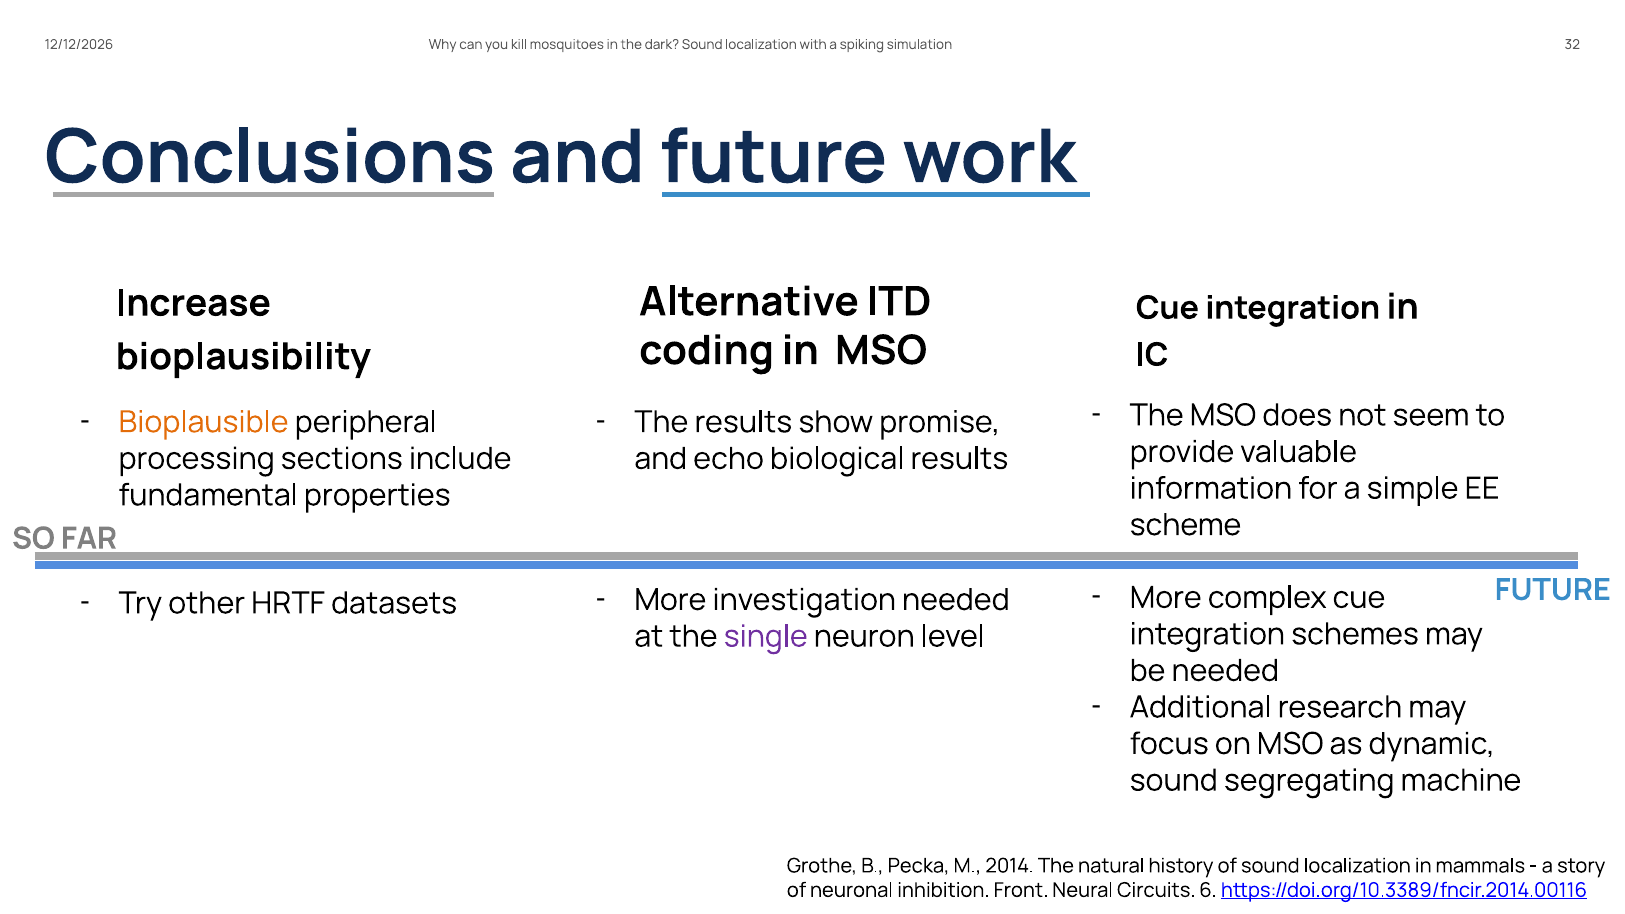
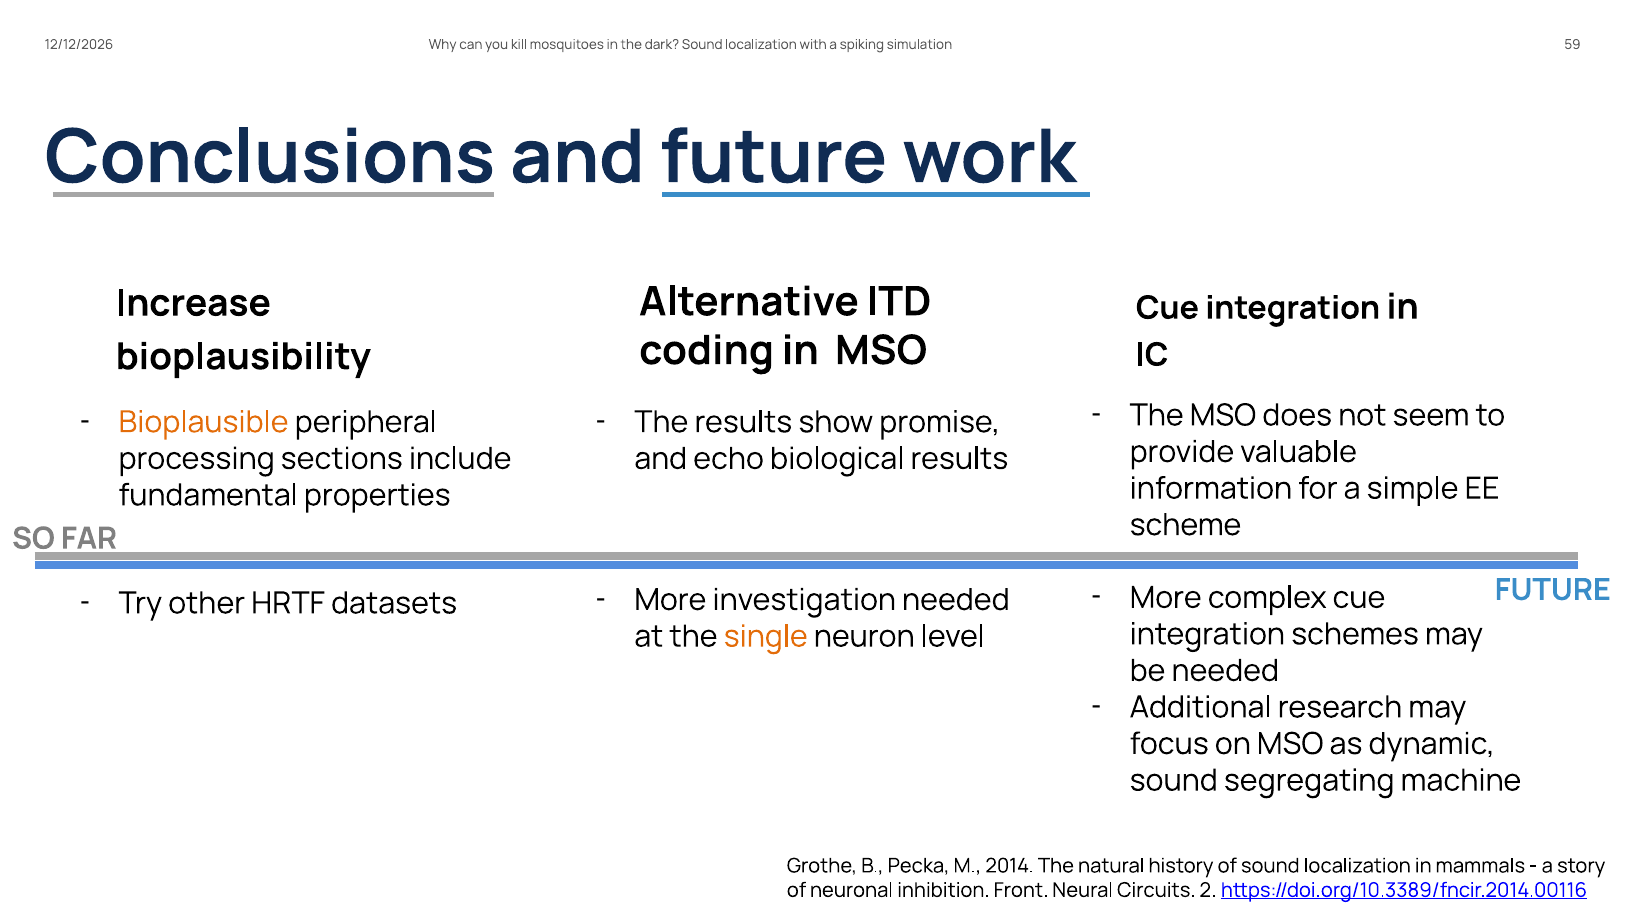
32: 32 -> 59 (1572, 44)
single colour: purple -> orange (766, 637)
6: 6 -> 2 (1208, 890)
